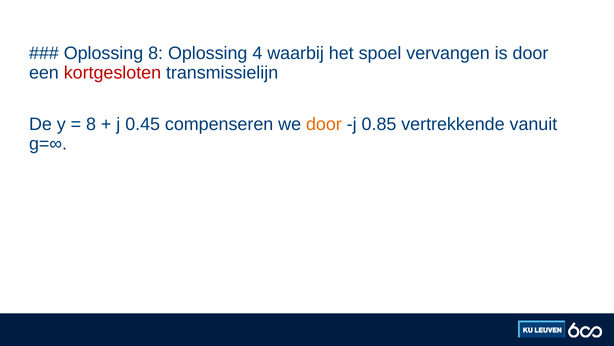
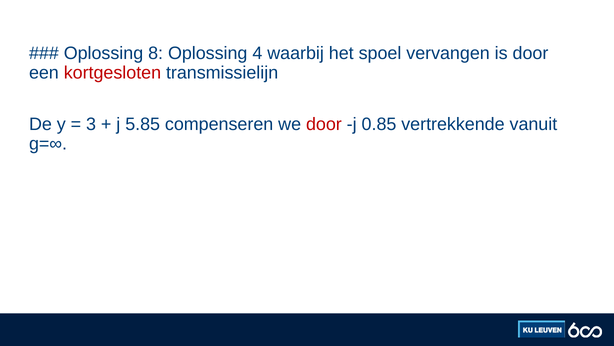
8: 8 -> 3 (91, 124)
0.45: 0.45 -> 5.85 (143, 124)
door colour: orange -> red (324, 124)
